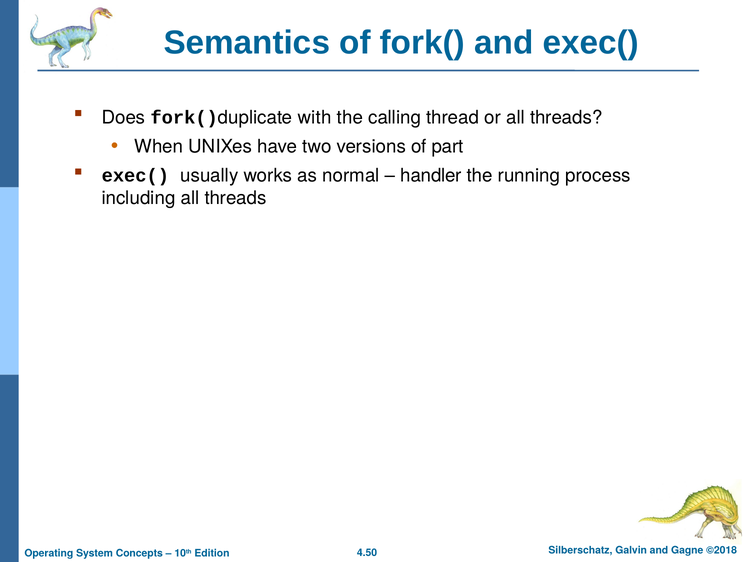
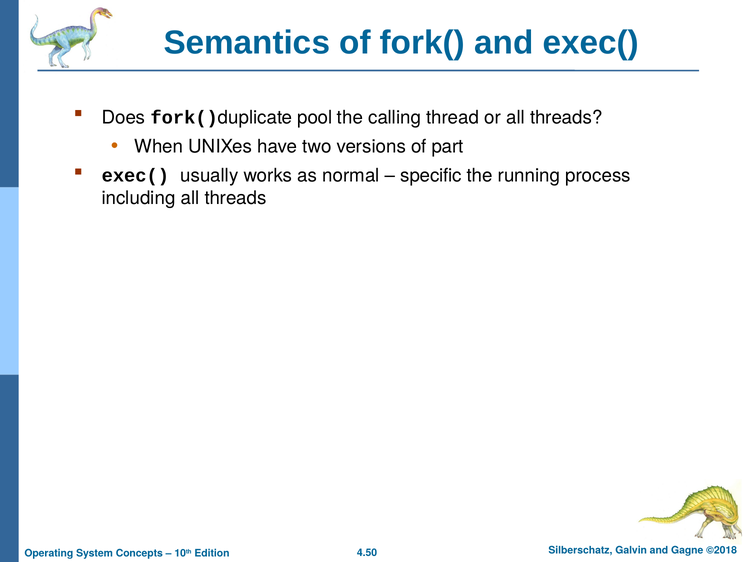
with: with -> pool (315, 117)
handler: handler -> specific (431, 175)
